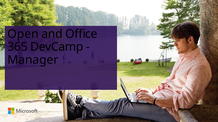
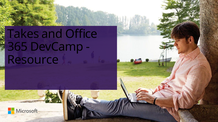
Open: Open -> Takes (23, 34)
Manager: Manager -> Resource (33, 60)
